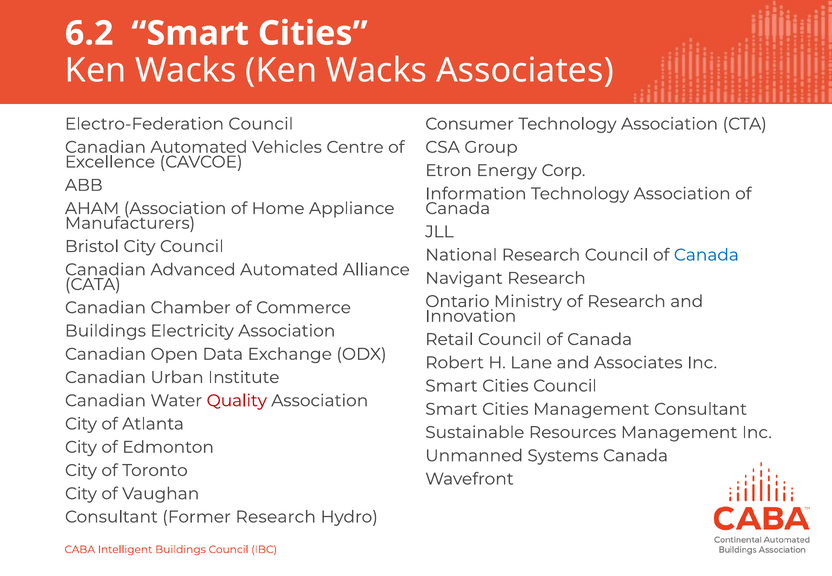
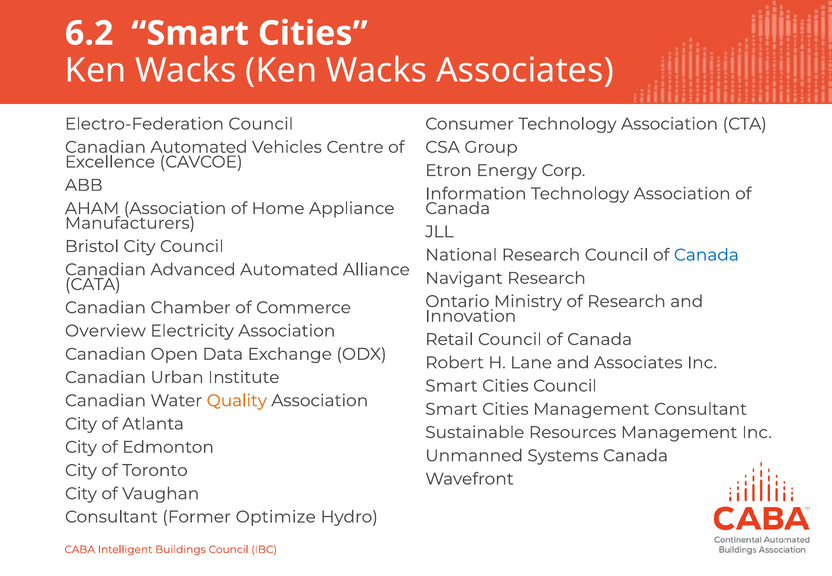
Buildings: Buildings -> Overview (105, 331)
Quality colour: red -> orange (237, 401)
Former Research: Research -> Optimize (276, 517)
